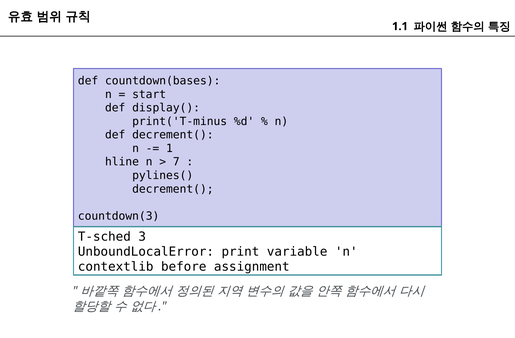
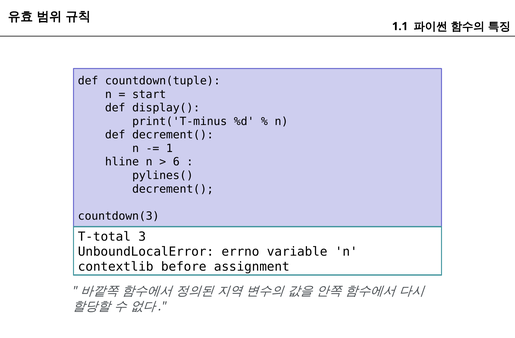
countdown(bases: countdown(bases -> countdown(tuple (163, 81)
7: 7 -> 6 (176, 162)
T-sched: T-sched -> T-total (104, 237)
print: print -> errno (240, 252)
